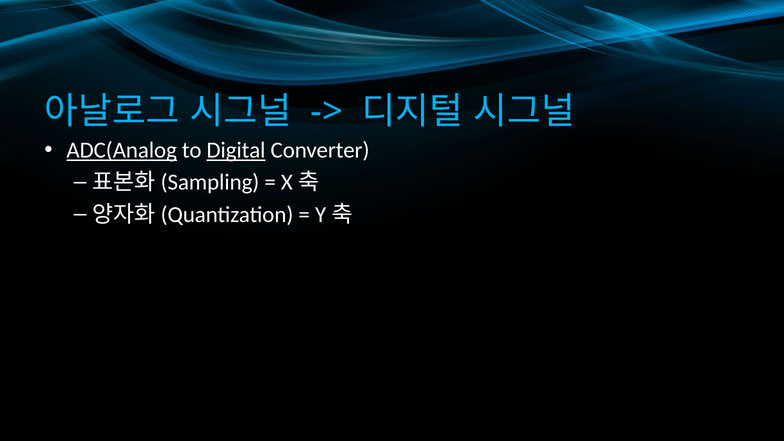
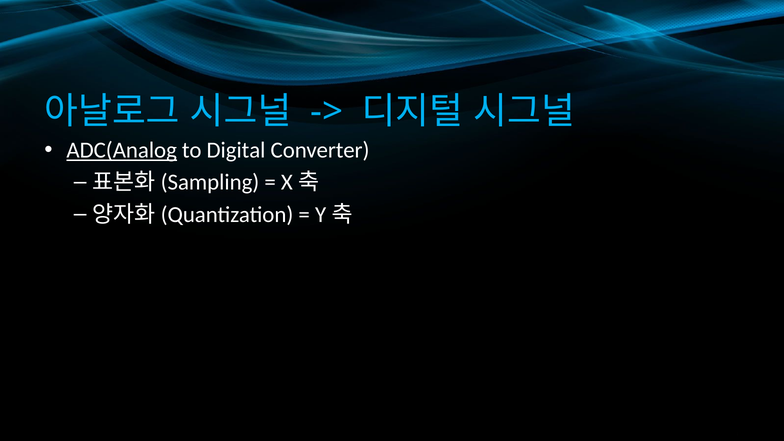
Digital underline: present -> none (236, 150)
